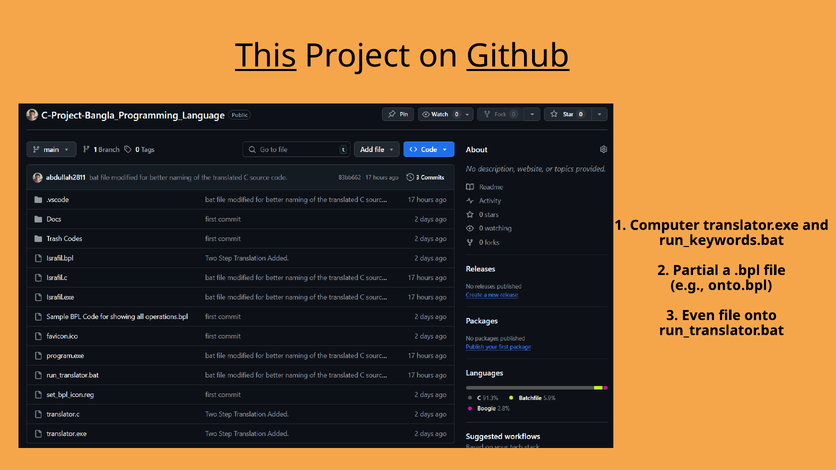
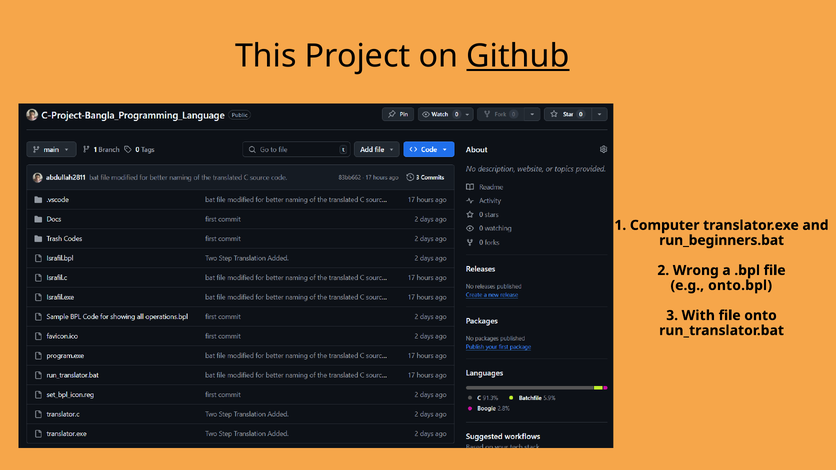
This underline: present -> none (266, 56)
run_keywords.bat: run_keywords.bat -> run_beginners.bat (722, 240)
Partial: Partial -> Wrong (696, 271)
Even: Even -> With (698, 316)
